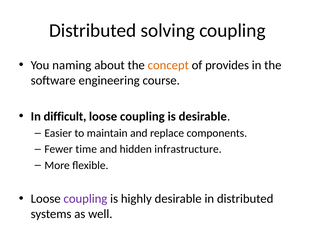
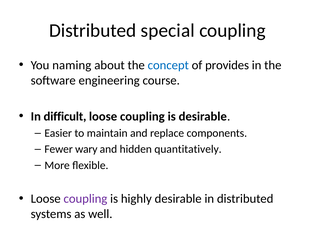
solving: solving -> special (168, 30)
concept colour: orange -> blue (168, 65)
time: time -> wary (86, 149)
infrastructure: infrastructure -> quantitatively (188, 149)
